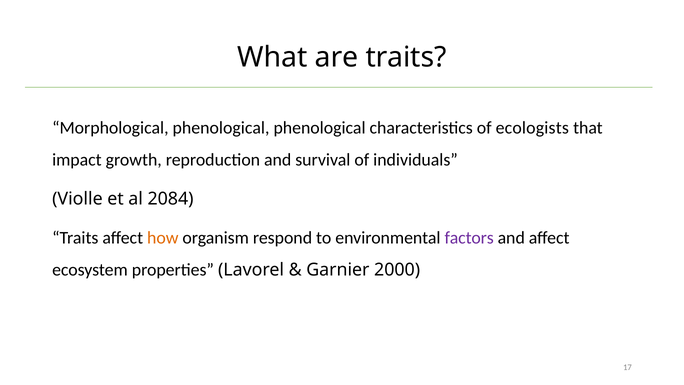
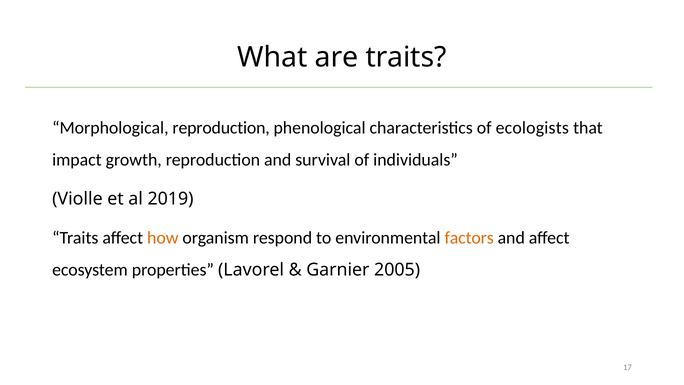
Morphological phenological: phenological -> reproduction (221, 128)
2084: 2084 -> 2019 (171, 199)
factors colour: purple -> orange (469, 238)
2000: 2000 -> 2005 (397, 270)
